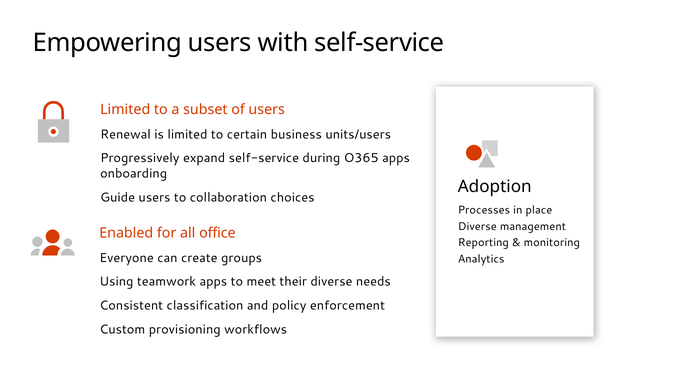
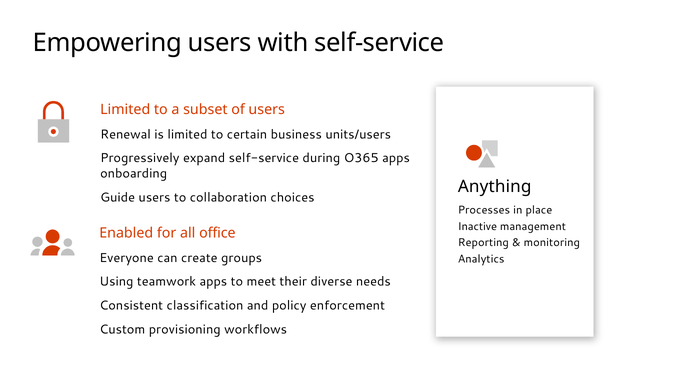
Adoption: Adoption -> Anything (495, 187)
Diverse: Diverse -> Inactive (477, 226)
